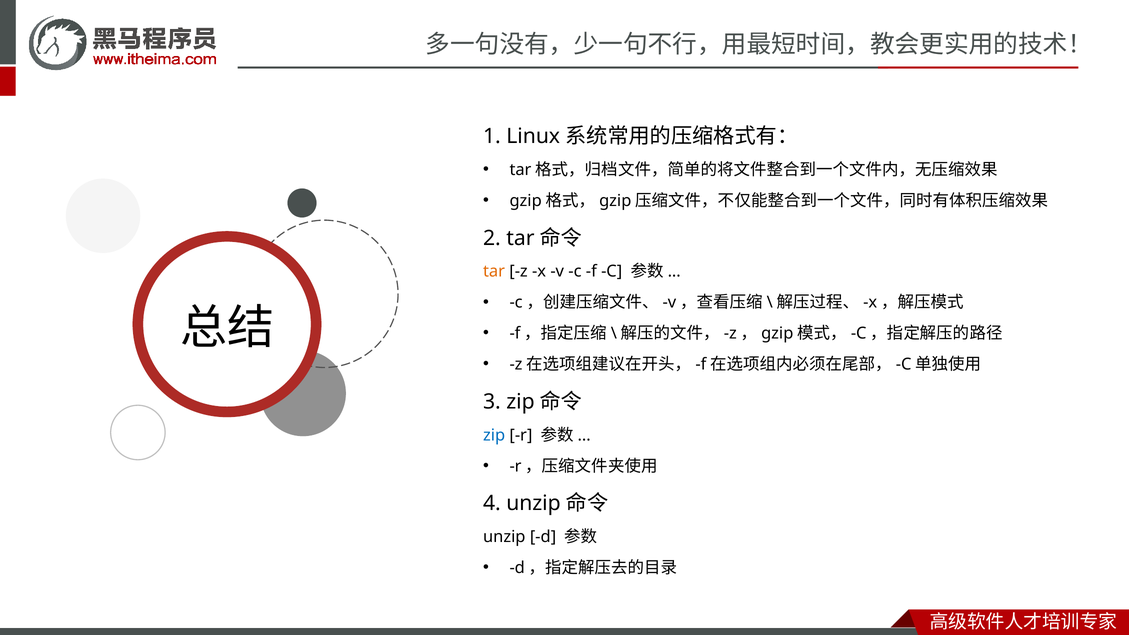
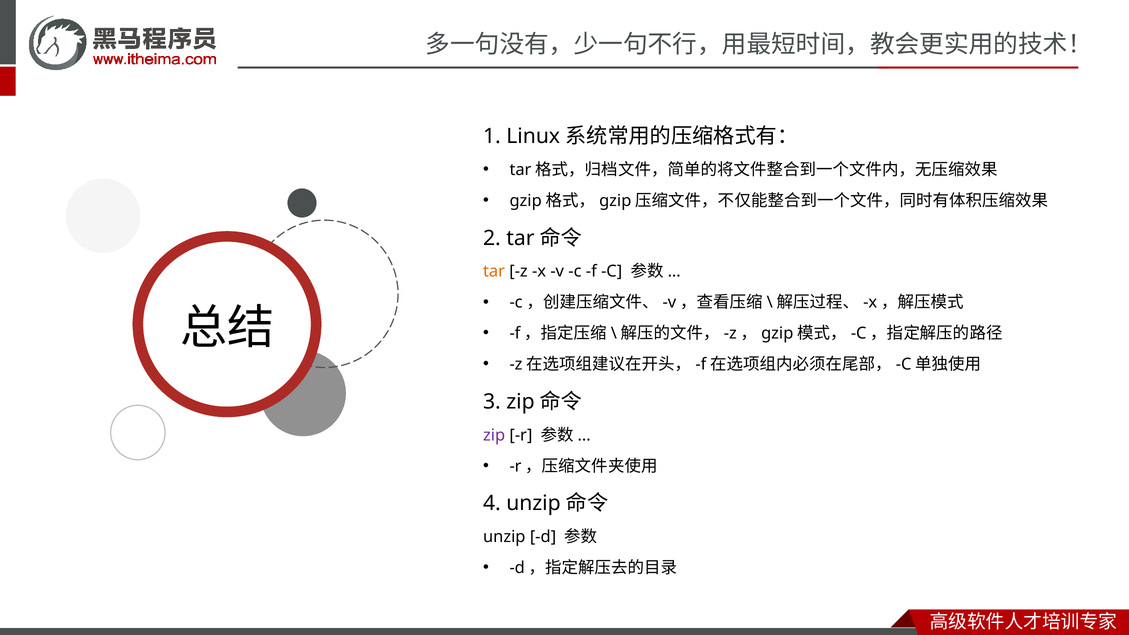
zip colour: blue -> purple (494, 435)
